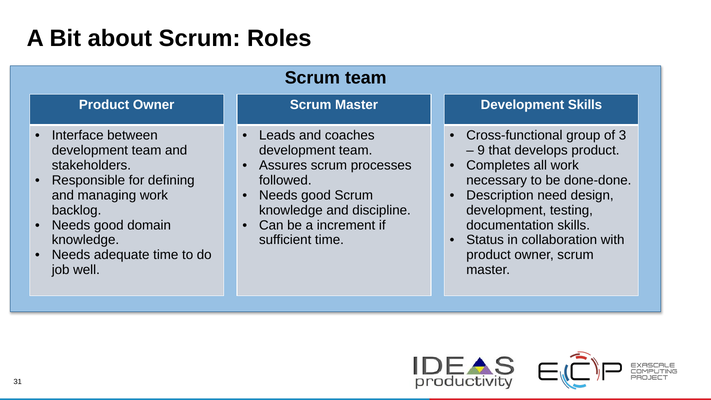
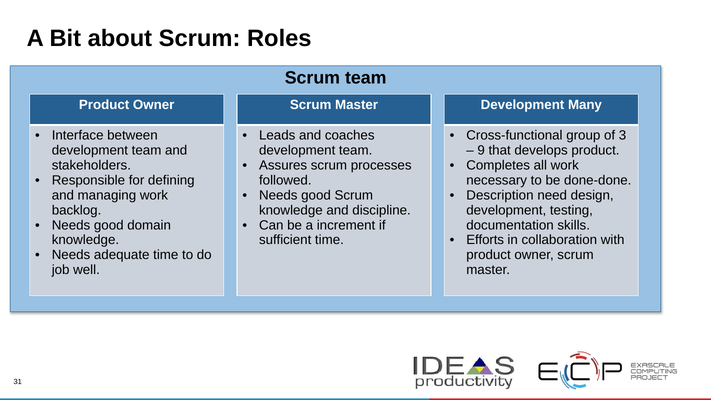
Development Skills: Skills -> Many (585, 105)
Status: Status -> Efforts (485, 240)
